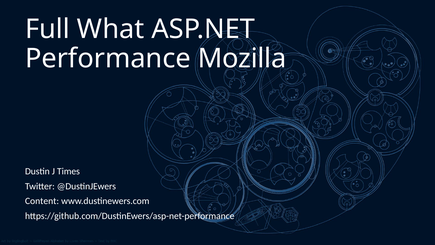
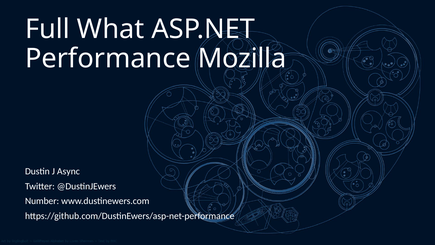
Times: Times -> Async (68, 171)
Content: Content -> Number (42, 201)
